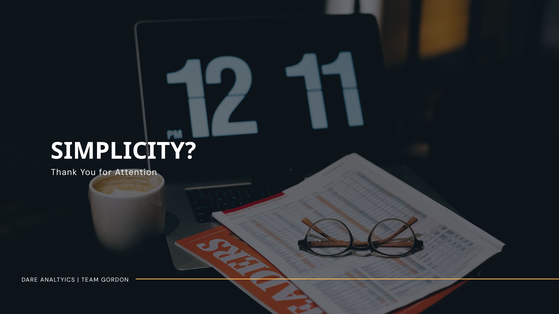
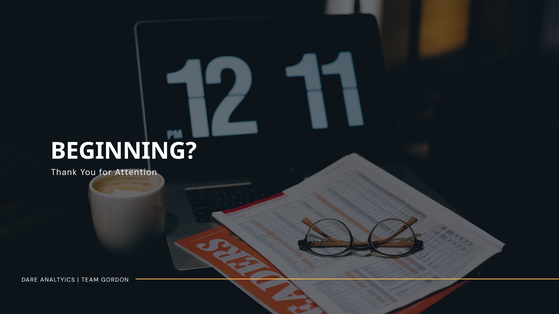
SIMPLICITY: SIMPLICITY -> BEGINNING (124, 151)
